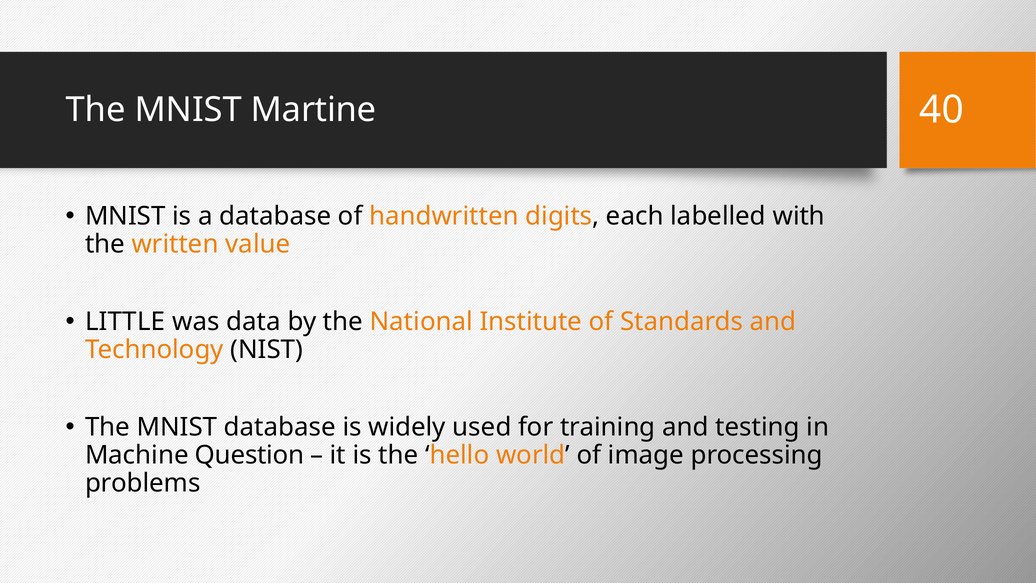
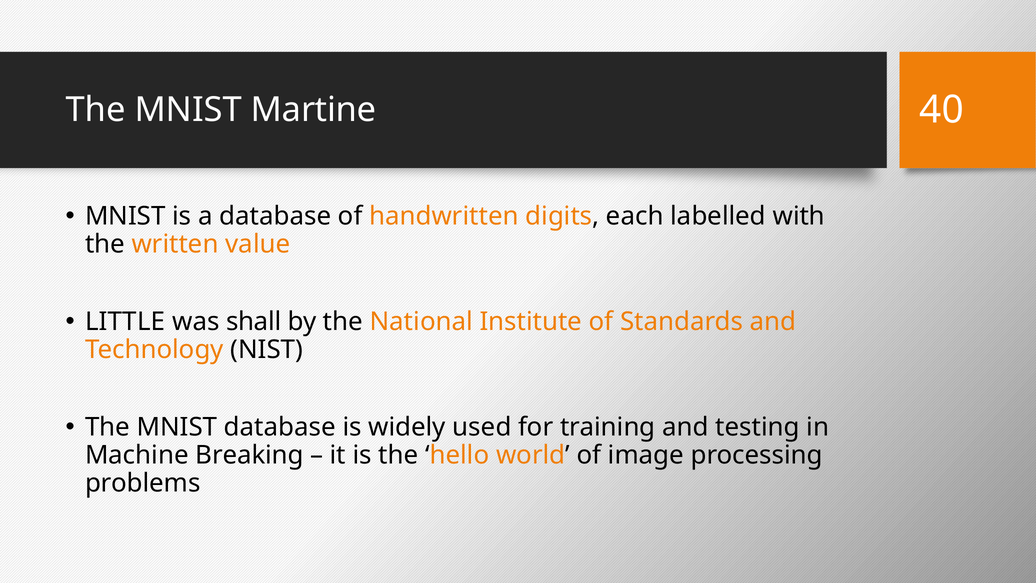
data: data -> shall (254, 322)
Question: Question -> Breaking (249, 455)
